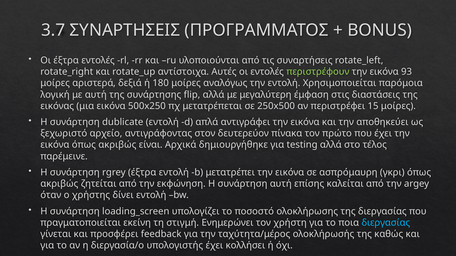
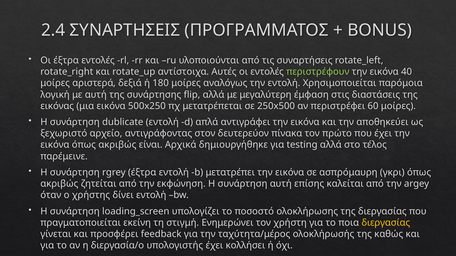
3.7: 3.7 -> 2.4 (53, 30)
93: 93 -> 40 (407, 72)
15: 15 -> 60 (373, 106)
διεργασίας colour: light blue -> yellow (386, 223)
